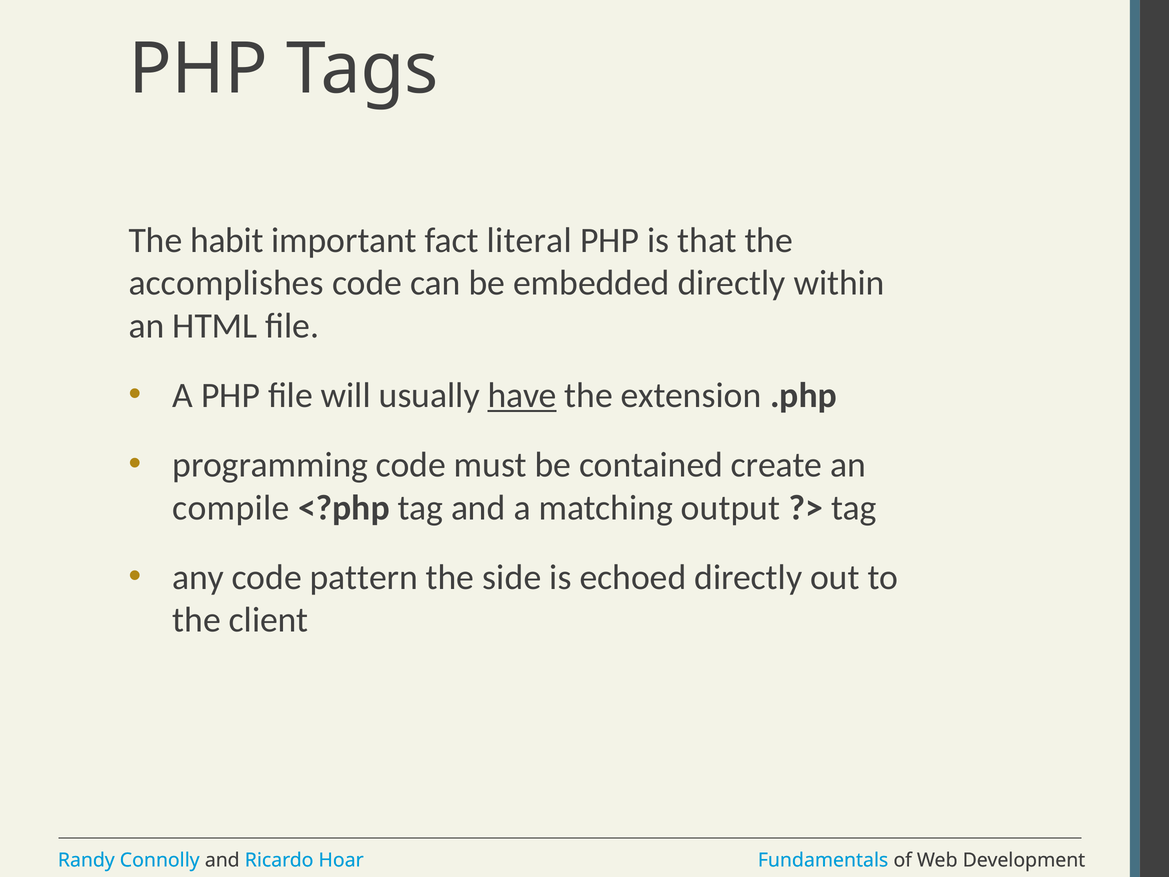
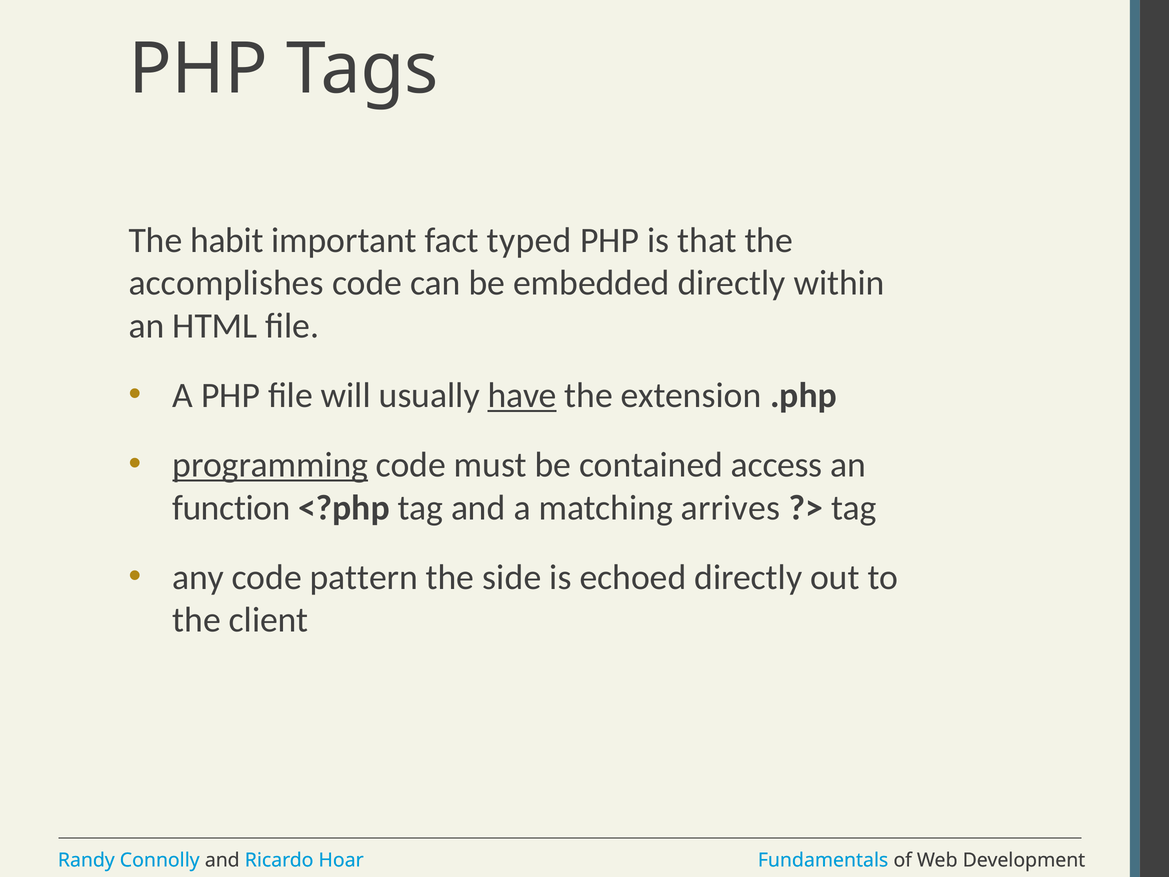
literal: literal -> typed (529, 240)
programming underline: none -> present (270, 465)
create: create -> access (777, 465)
compile: compile -> function (231, 508)
output: output -> arrives (730, 508)
